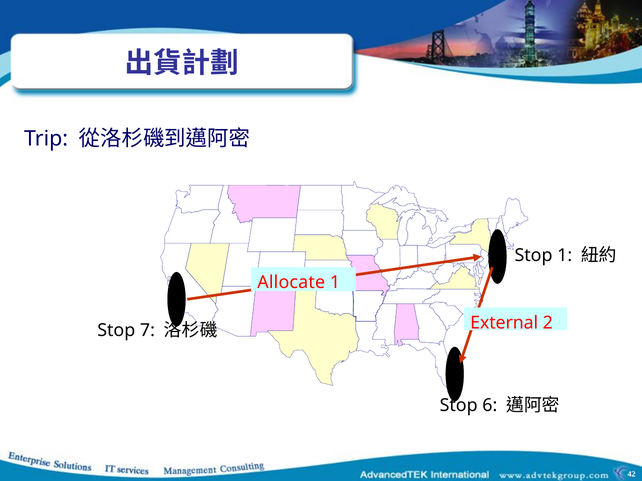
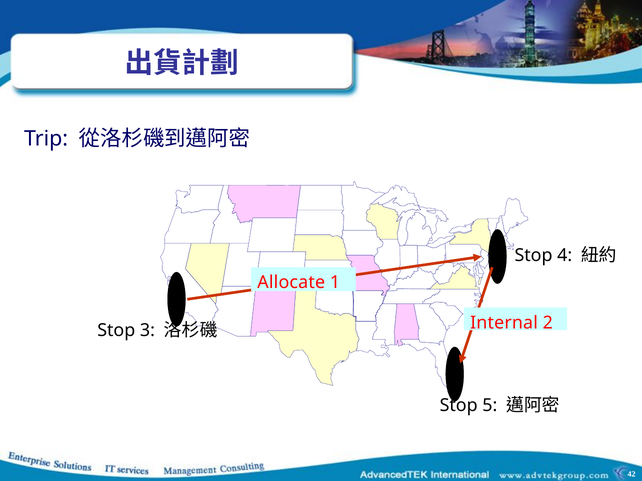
Stop 1: 1 -> 4 (565, 256)
External: External -> Internal (504, 323)
7: 7 -> 3 (147, 331)
6: 6 -> 5 (490, 406)
